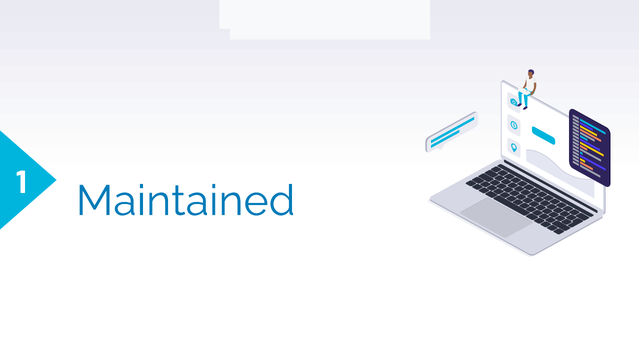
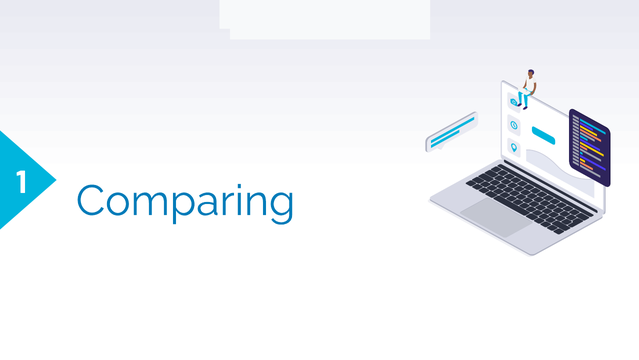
Maintained: Maintained -> Comparing (186, 201)
